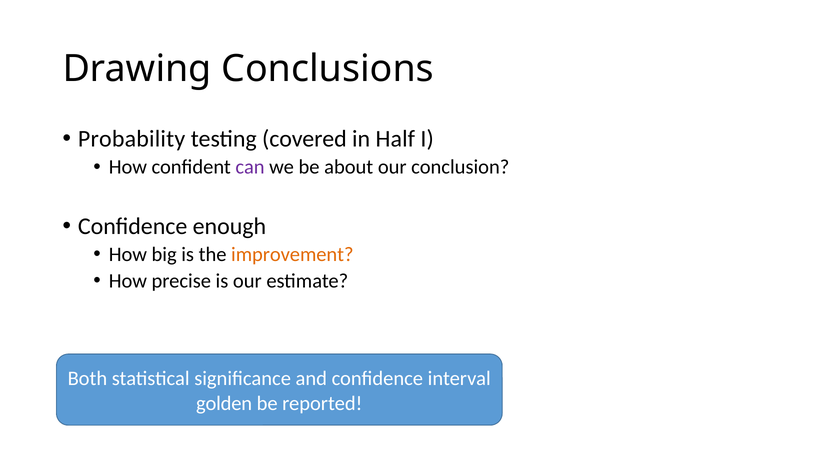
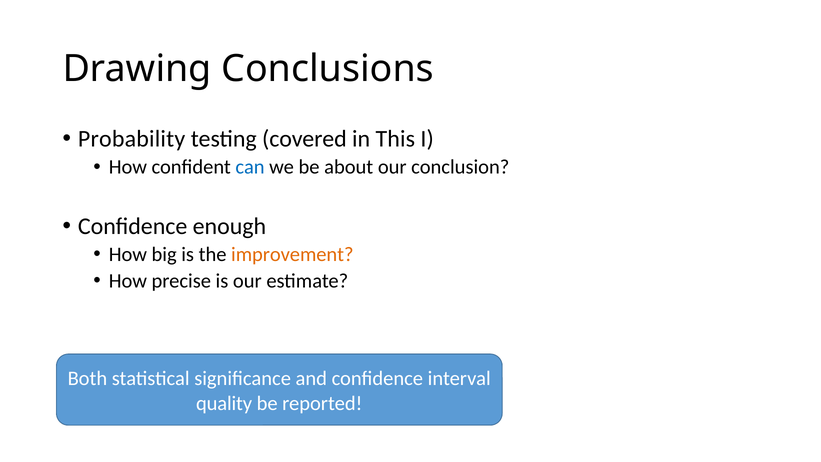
Half: Half -> This (395, 139)
can colour: purple -> blue (250, 167)
golden: golden -> quality (224, 403)
